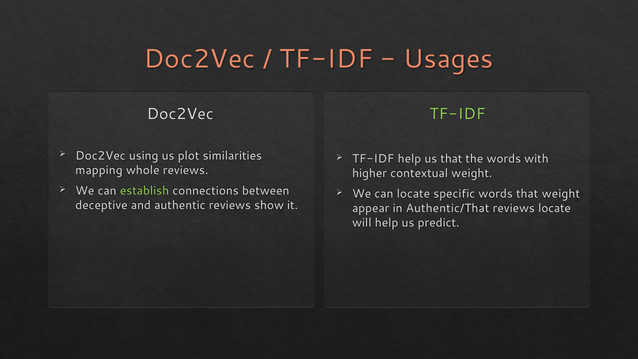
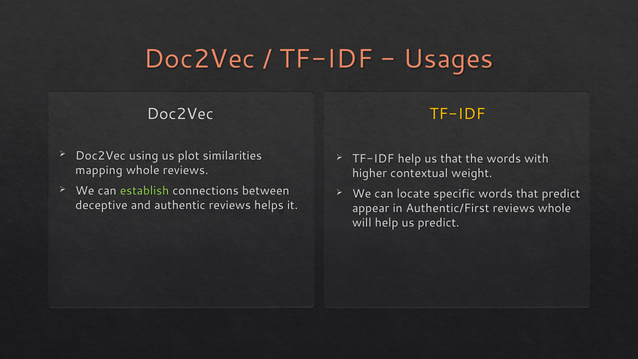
TF-IDF colour: light green -> yellow (457, 114)
that weight: weight -> predict (561, 194)
show: show -> helps (269, 205)
Authentic/That: Authentic/That -> Authentic/First (448, 208)
reviews locate: locate -> whole (555, 208)
